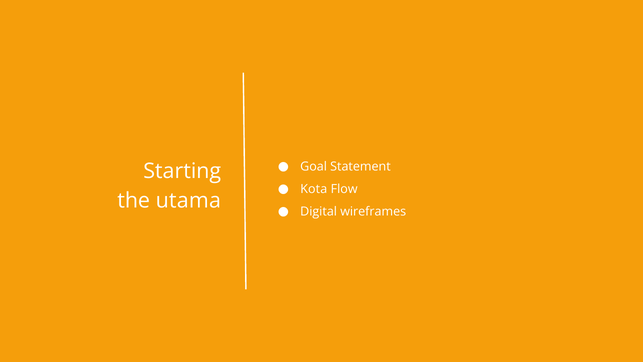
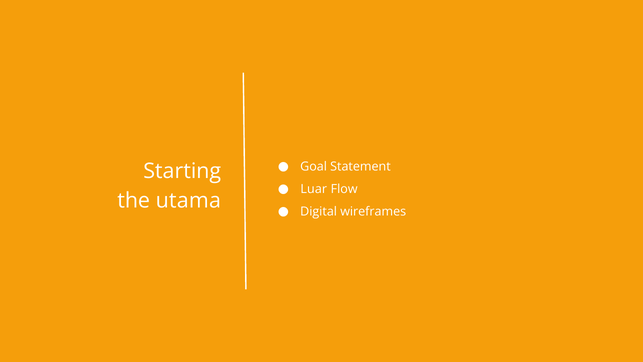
Kota: Kota -> Luar (314, 189)
